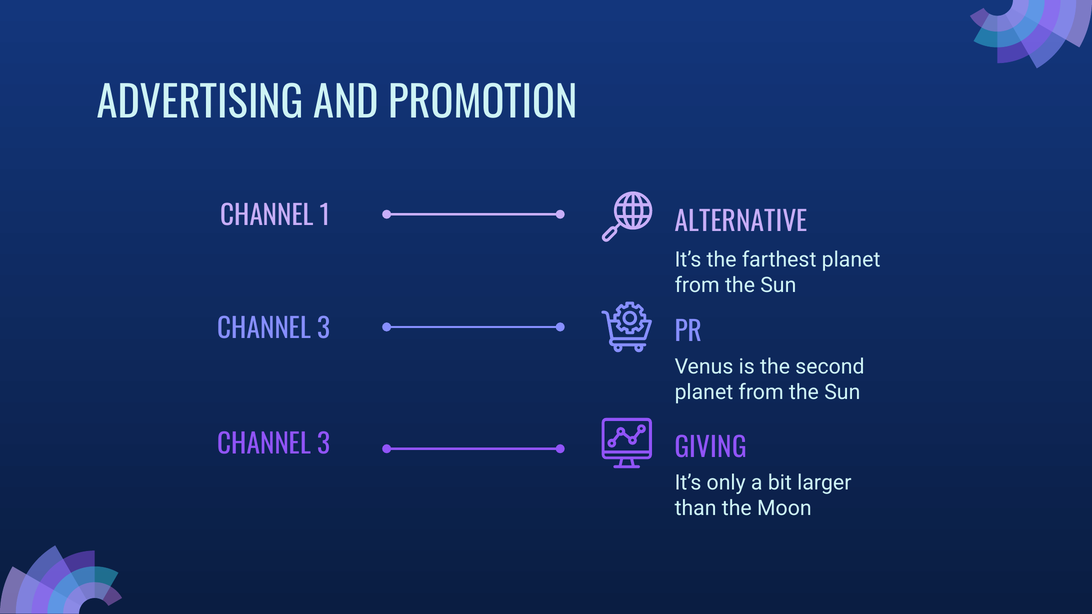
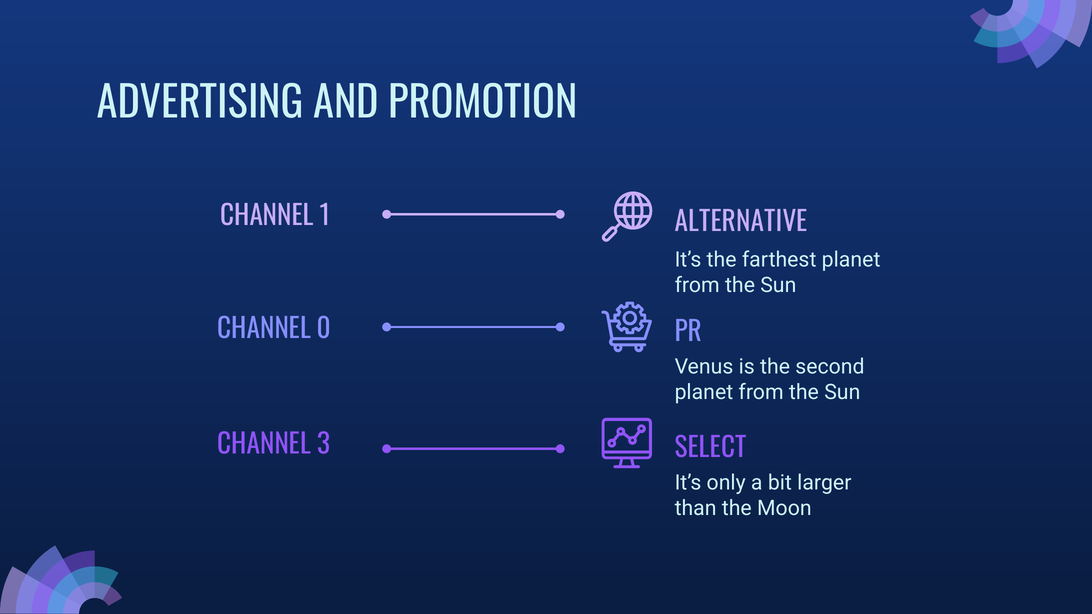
3: 3 -> 0 (324, 330)
GIVING: GIVING -> SELECT (711, 449)
